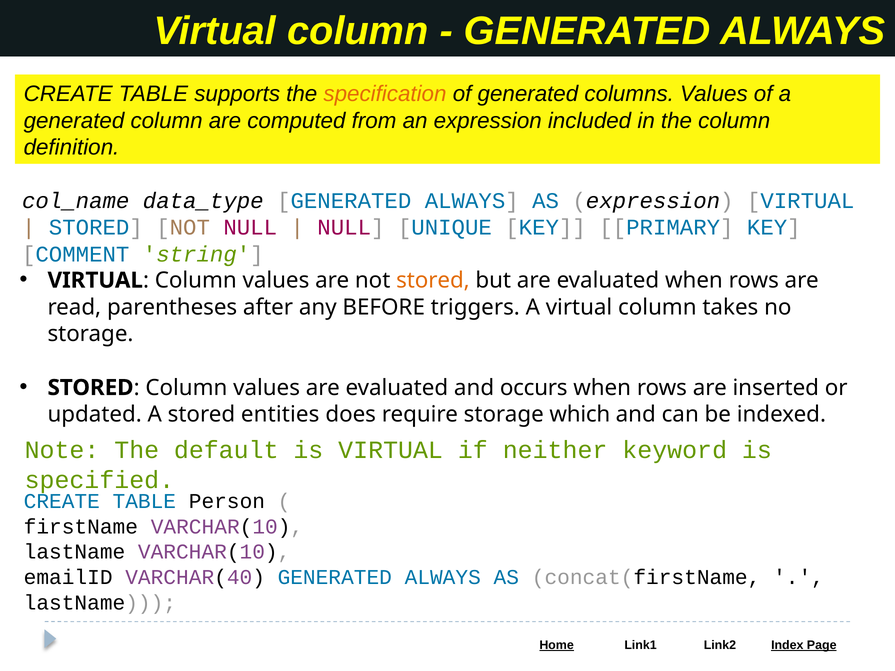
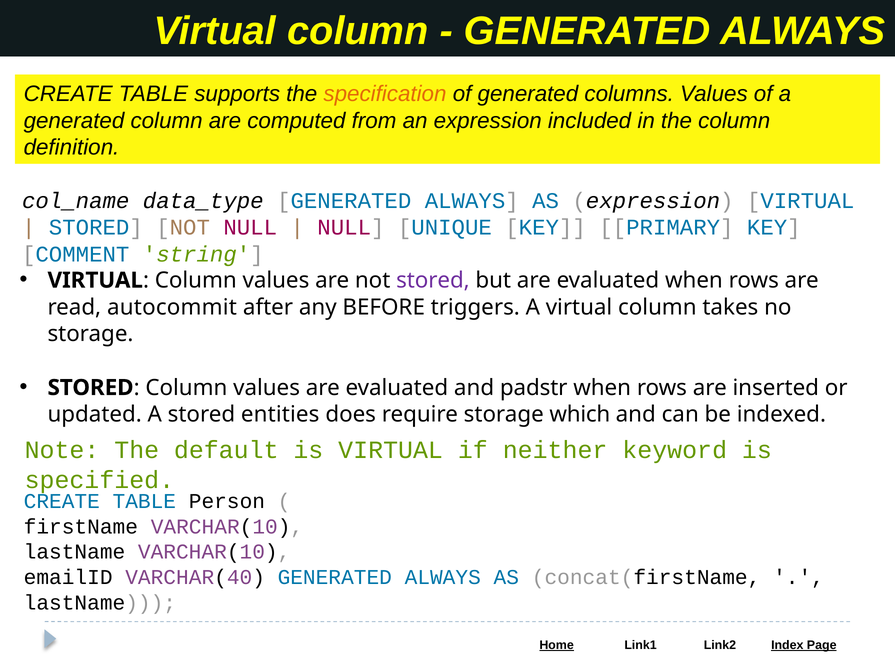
stored colour: orange -> purple (433, 280)
parentheses: parentheses -> autocommit (172, 307)
occurs: occurs -> padstr (534, 388)
